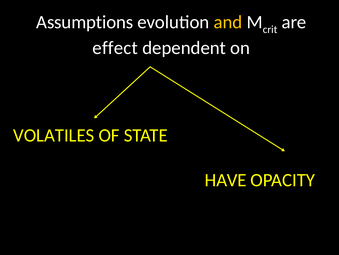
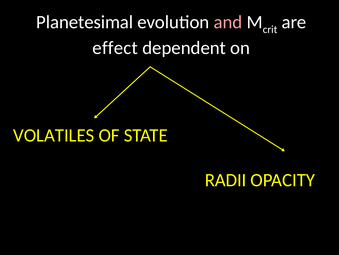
Assumptions: Assumptions -> Planetesimal (85, 22)
and colour: yellow -> pink (228, 22)
HAVE: HAVE -> RADII (226, 180)
